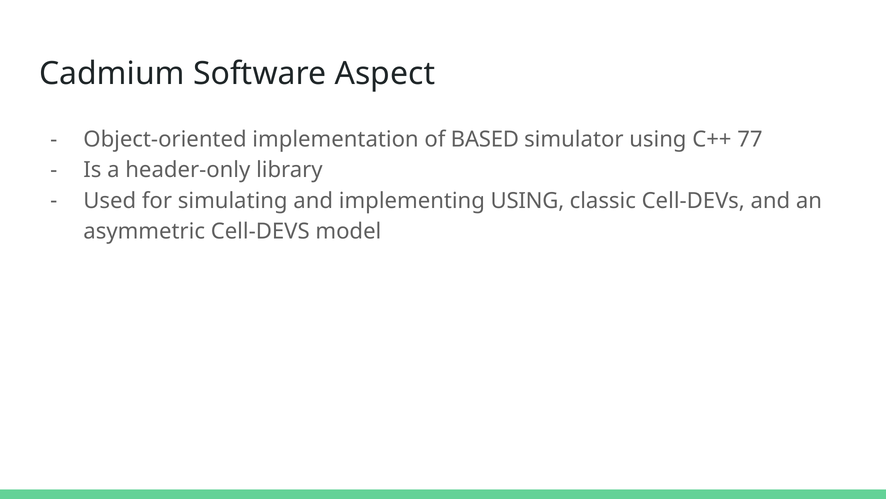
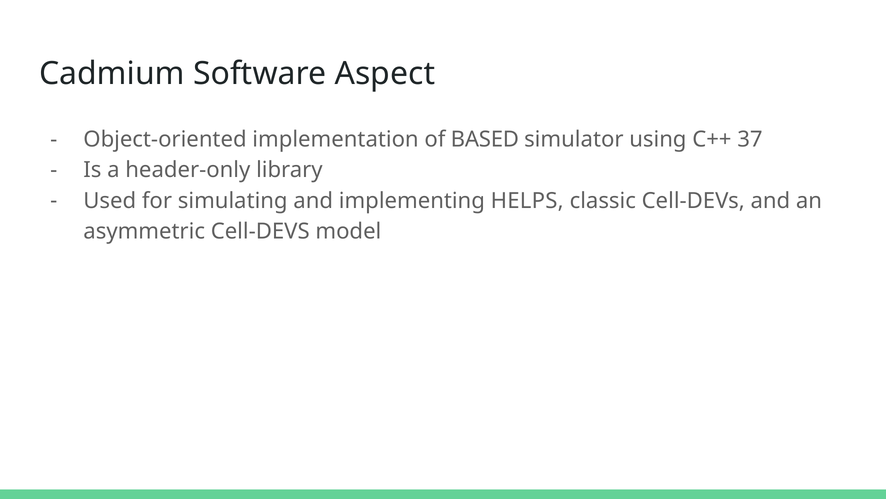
77: 77 -> 37 (750, 139)
implementing USING: USING -> HELPS (527, 200)
